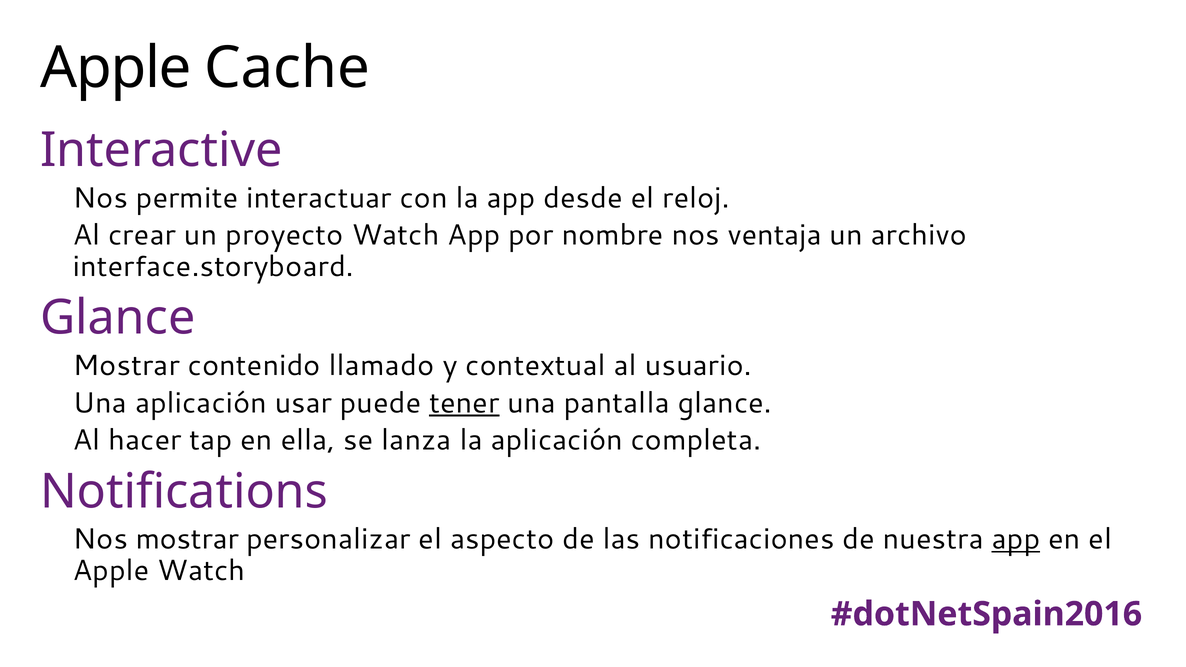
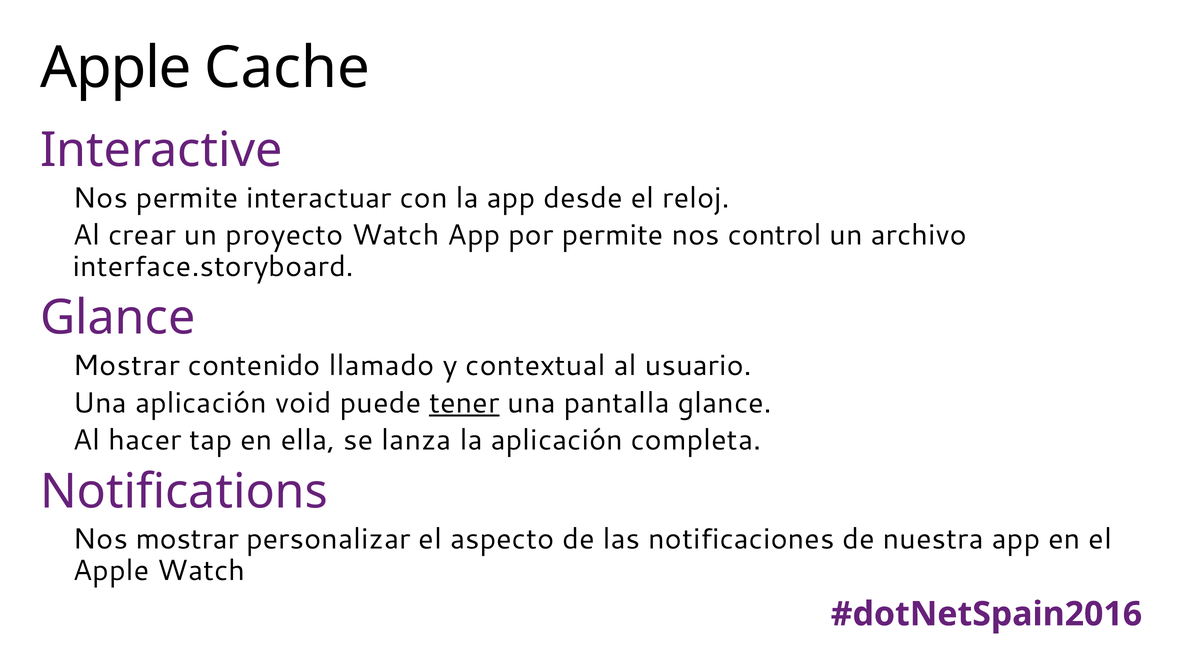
por nombre: nombre -> permite (613, 235)
ventaja: ventaja -> control (775, 235)
usar: usar -> void (303, 403)
app underline: present -> none (1016, 539)
